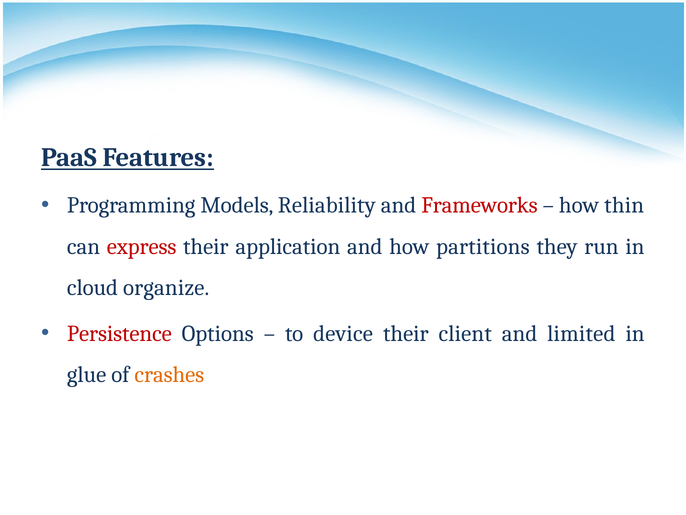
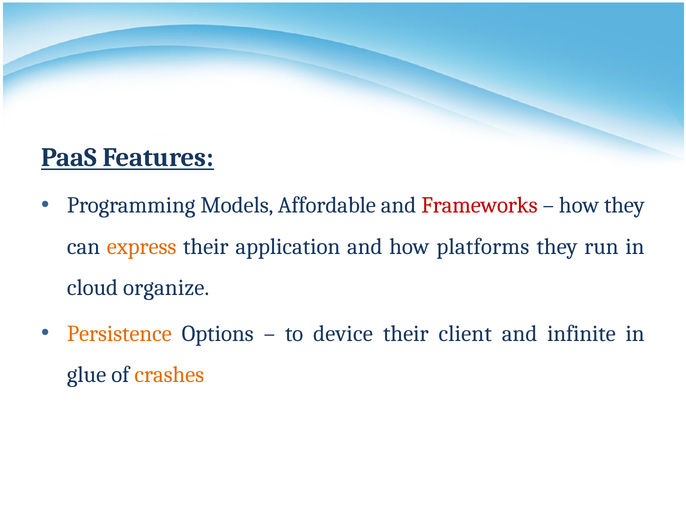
Reliability: Reliability -> Affordable (327, 205)
how thin: thin -> they (624, 205)
express colour: red -> orange (142, 246)
partitions: partitions -> platforms (483, 246)
Persistence colour: red -> orange (119, 333)
limited: limited -> infinite (581, 333)
